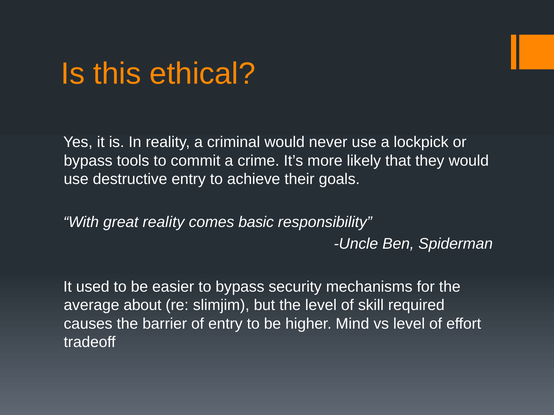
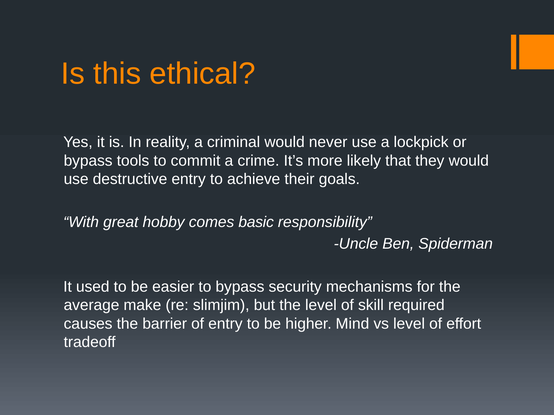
great reality: reality -> hobby (164, 222)
about: about -> make (142, 306)
